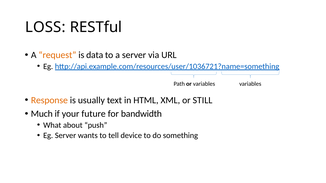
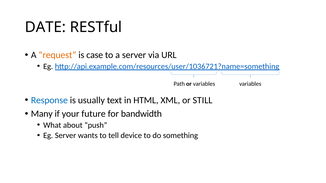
LOSS: LOSS -> DATE (45, 27)
data: data -> case (95, 55)
Response colour: orange -> blue (49, 100)
Much: Much -> Many (42, 114)
